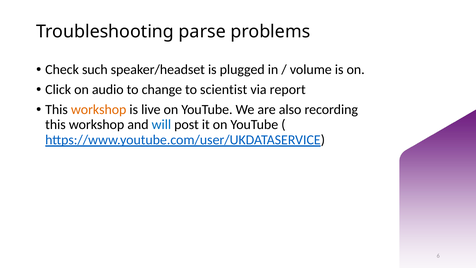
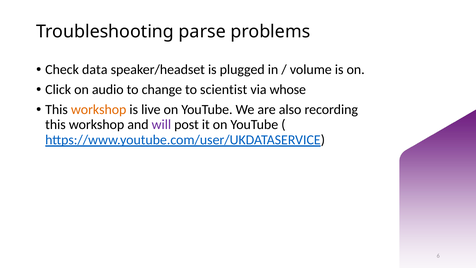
such: such -> data (95, 70)
report: report -> whose (288, 90)
will colour: blue -> purple (161, 125)
